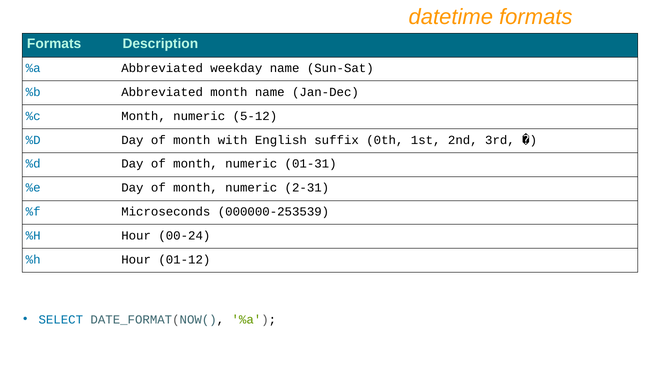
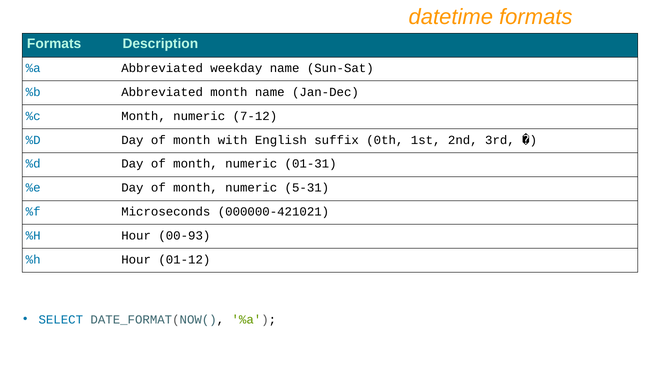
5-12: 5-12 -> 7-12 (255, 116)
2-31: 2-31 -> 5-31 (307, 188)
000000-253539: 000000-253539 -> 000000-421021 (273, 212)
00-24: 00-24 -> 00-93 (184, 236)
